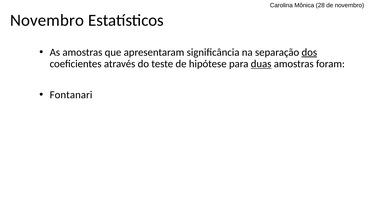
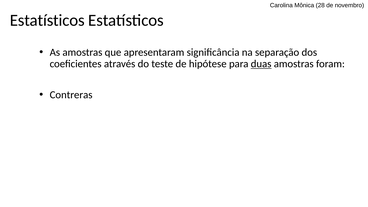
Novembro: Novembro -> Estatísticos (47, 20)
dos underline: present -> none (309, 52)
Fontanari: Fontanari -> Contreras (71, 95)
